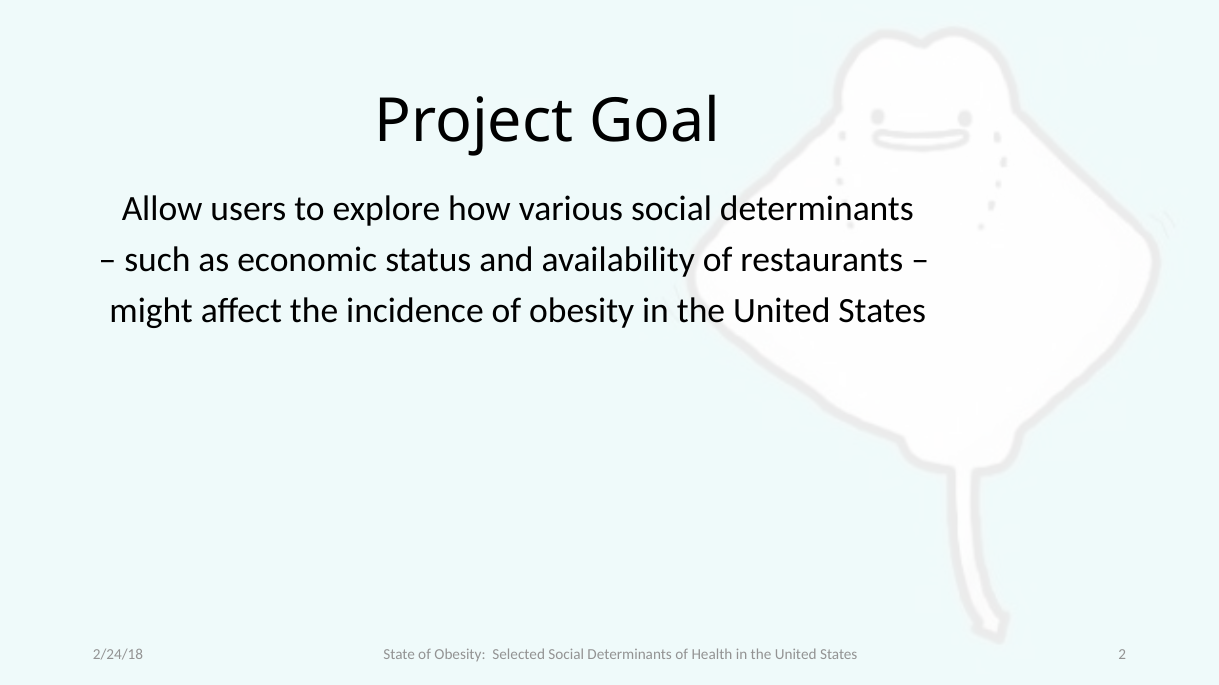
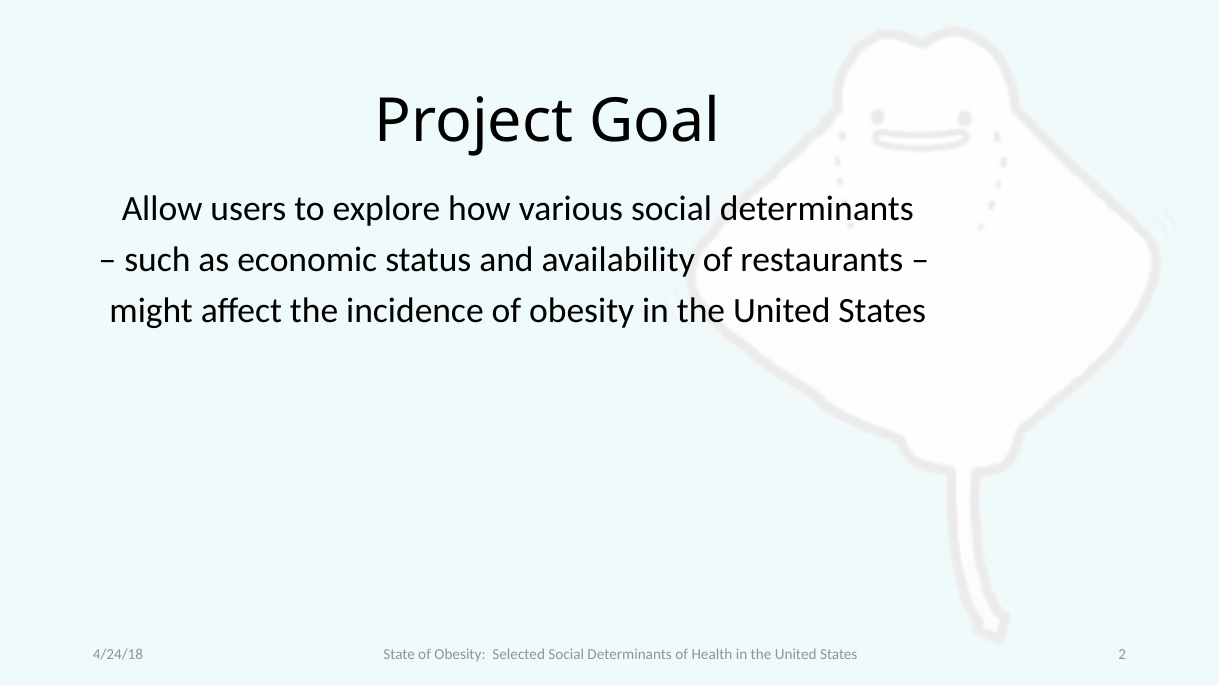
2/24/18: 2/24/18 -> 4/24/18 (118, 655)
